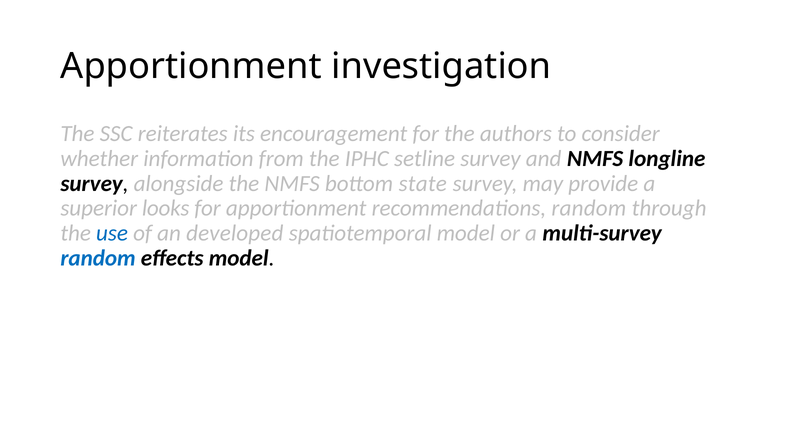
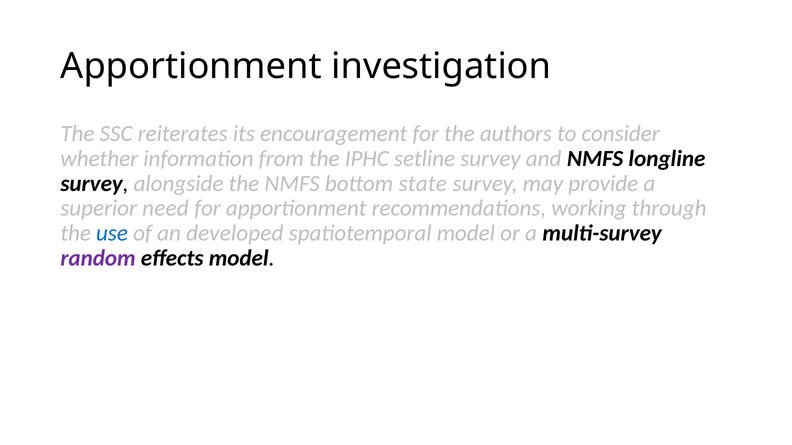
looks: looks -> need (165, 209)
recommendations random: random -> working (589, 209)
random colour: blue -> purple (98, 258)
